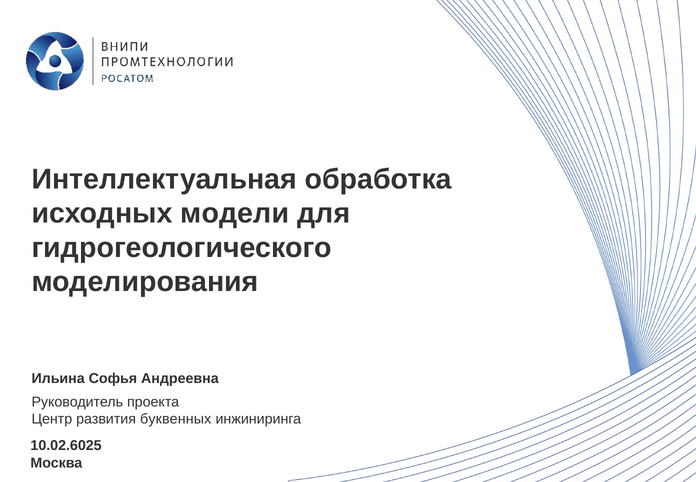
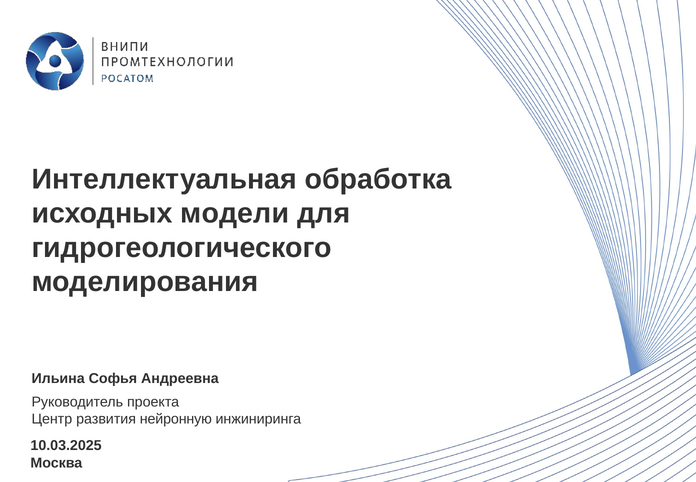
буквенных: буквенных -> нейронную (176, 419)
10.02.6025: 10.02.6025 -> 10.03.2025 (66, 446)
